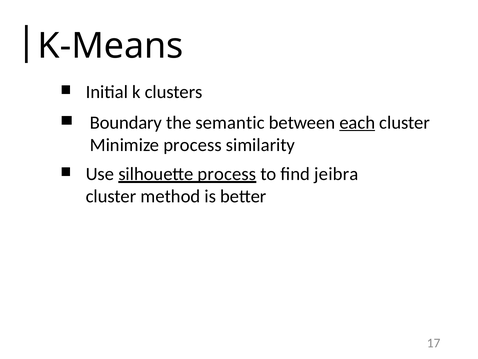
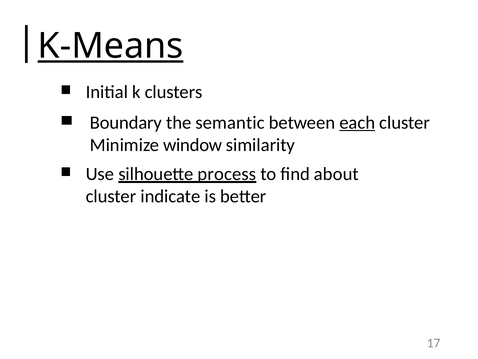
K-Means underline: none -> present (111, 46)
Minimize process: process -> window (193, 145)
jeibra: jeibra -> about (336, 174)
method: method -> indicate (170, 196)
